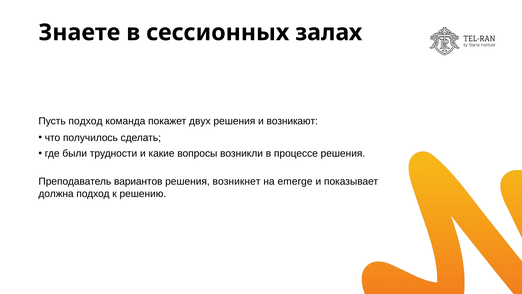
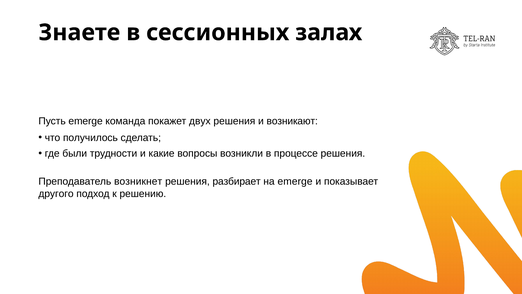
Пусть подход: подход -> emerge (86, 121)
вариантов: вариантов -> возникнет (138, 181)
возникнет: возникнет -> разбирает (237, 181)
должна: должна -> другого (56, 194)
